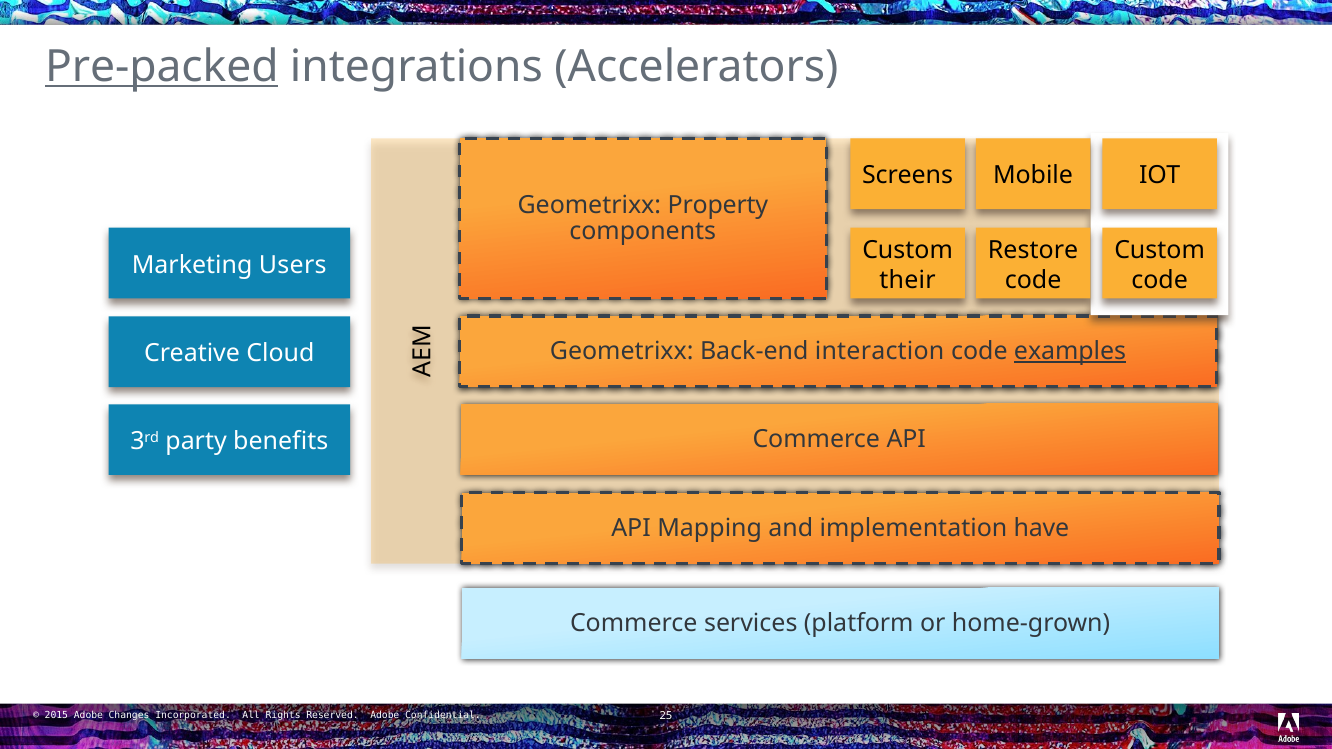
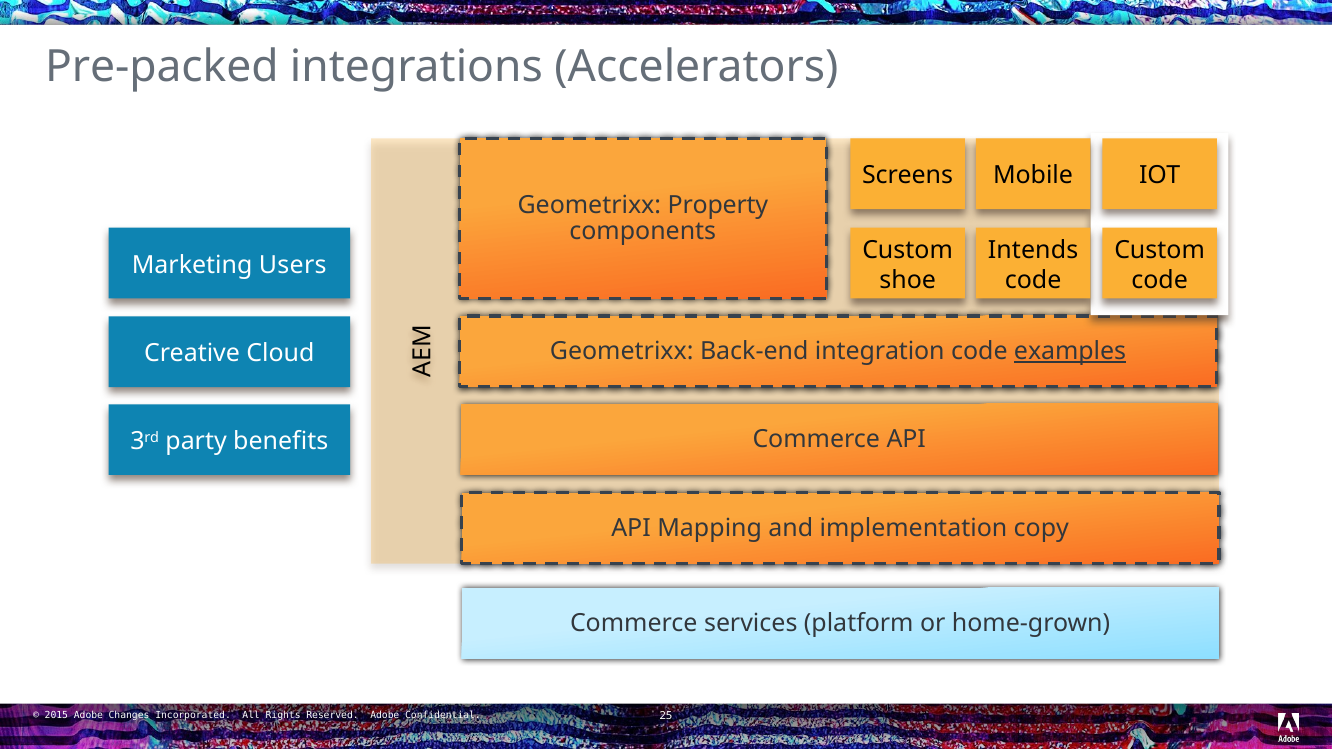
Pre-packed underline: present -> none (162, 67)
Restore: Restore -> Intends (1033, 250)
their: their -> shoe (908, 280)
interaction: interaction -> integration (880, 351)
have: have -> copy (1041, 528)
